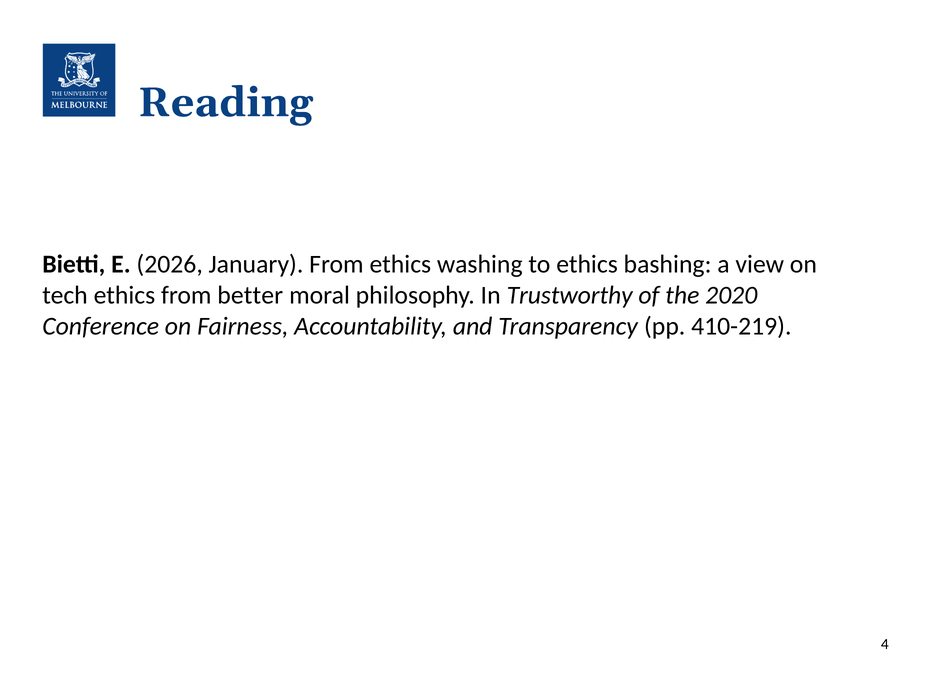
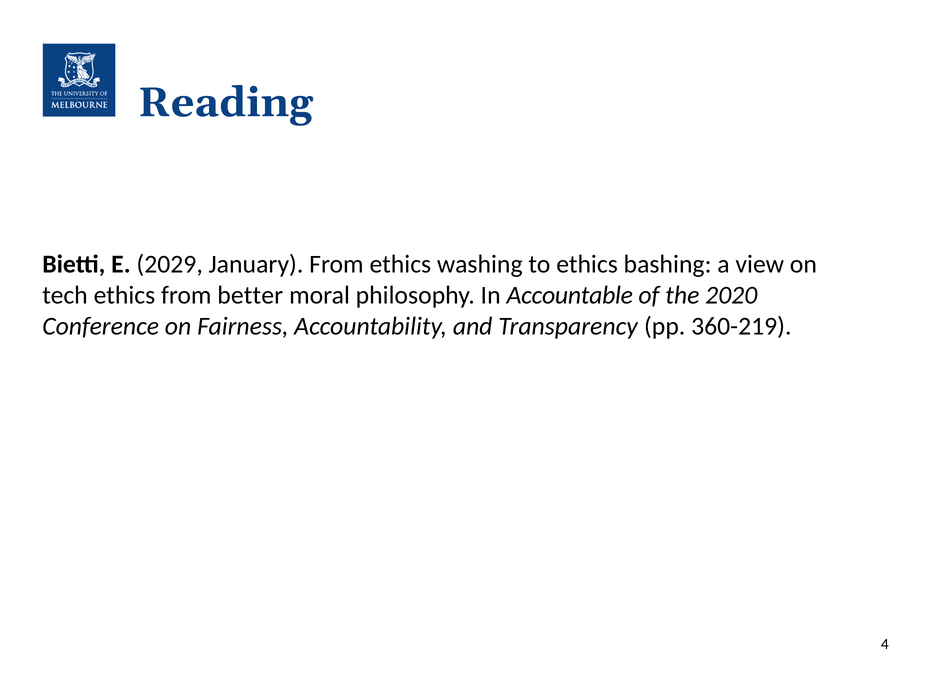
2026: 2026 -> 2029 (170, 264)
Trustworthy: Trustworthy -> Accountable (570, 295)
410-219: 410-219 -> 360-219 (741, 326)
